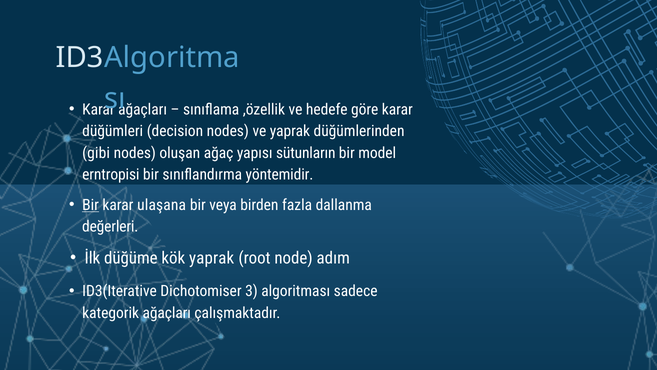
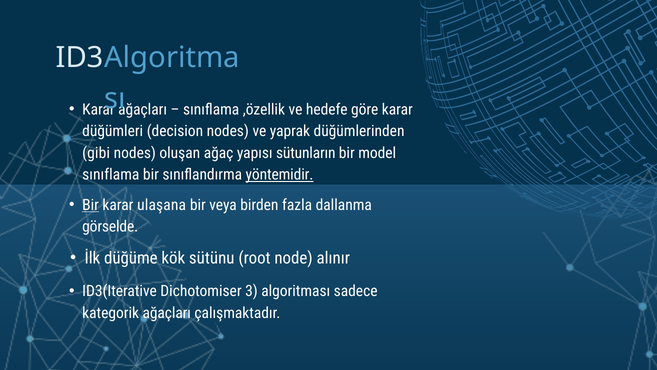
erntropisi: erntropisi -> sınıflama (111, 175)
yöntemidir underline: none -> present (280, 175)
değerleri: değerleri -> görselde (110, 227)
kök yaprak: yaprak -> sütünu (212, 258)
adım: adım -> alınır (333, 258)
